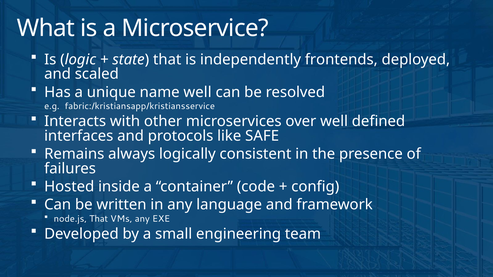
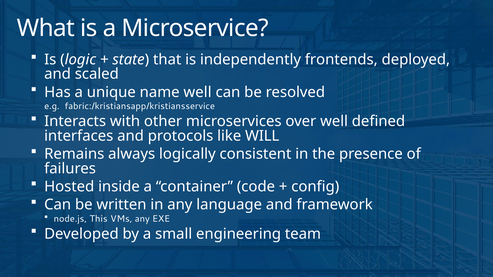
SAFE: SAFE -> WILL (262, 136)
node.js That: That -> This (99, 219)
